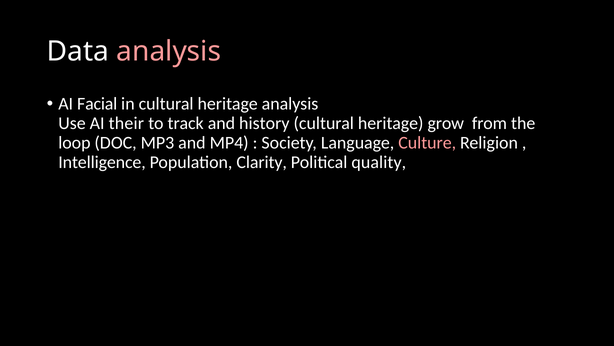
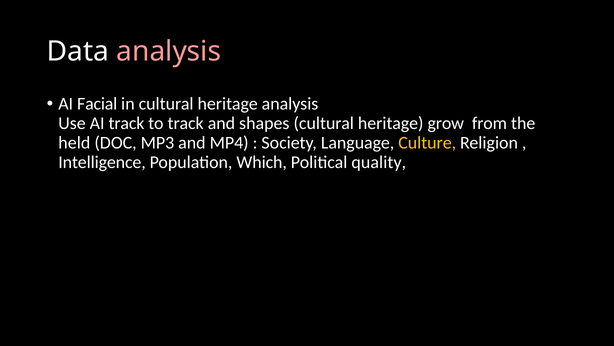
AI their: their -> track (127, 123)
history: history -> shapes (264, 123)
loop: loop -> held (74, 142)
Culture colour: pink -> yellow (427, 142)
Clarity: Clarity -> Which (262, 162)
